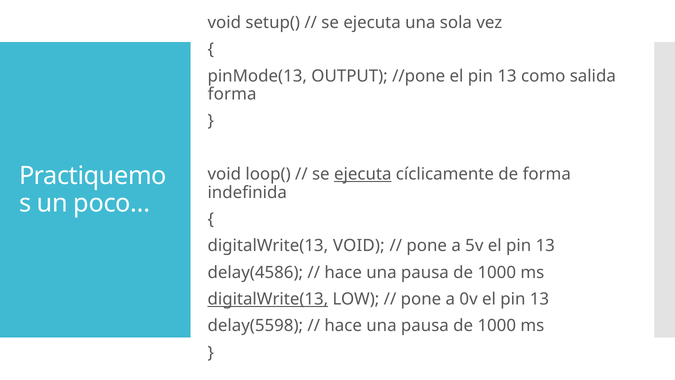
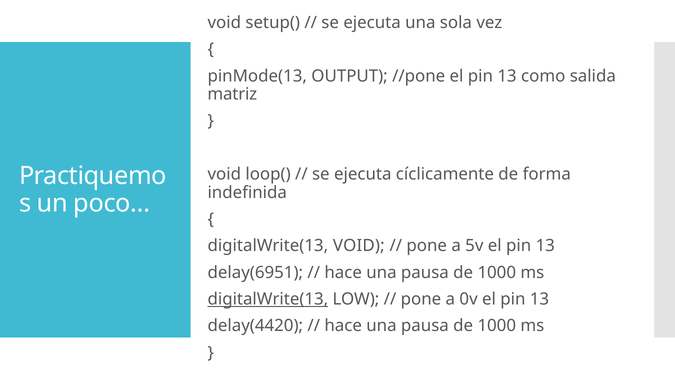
forma: forma -> matriz (232, 94)
ejecuta underline: present -> none (363, 174)
delay(4586: delay(4586 -> delay(6951 (255, 272)
delay(5598: delay(5598 -> delay(4420 (255, 326)
